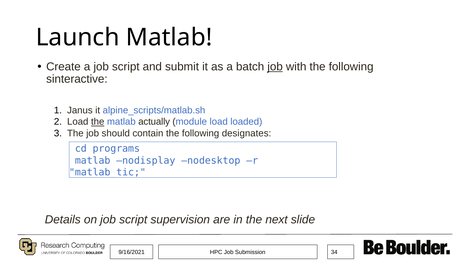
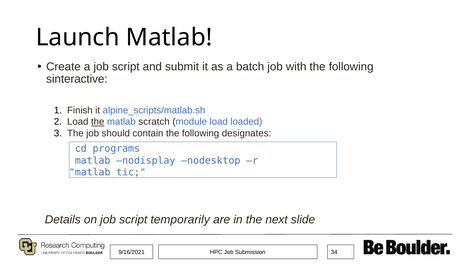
job underline: present -> none (275, 67)
Janus: Janus -> Finish (80, 110)
actually: actually -> scratch (154, 122)
supervision: supervision -> temporarily (180, 220)
